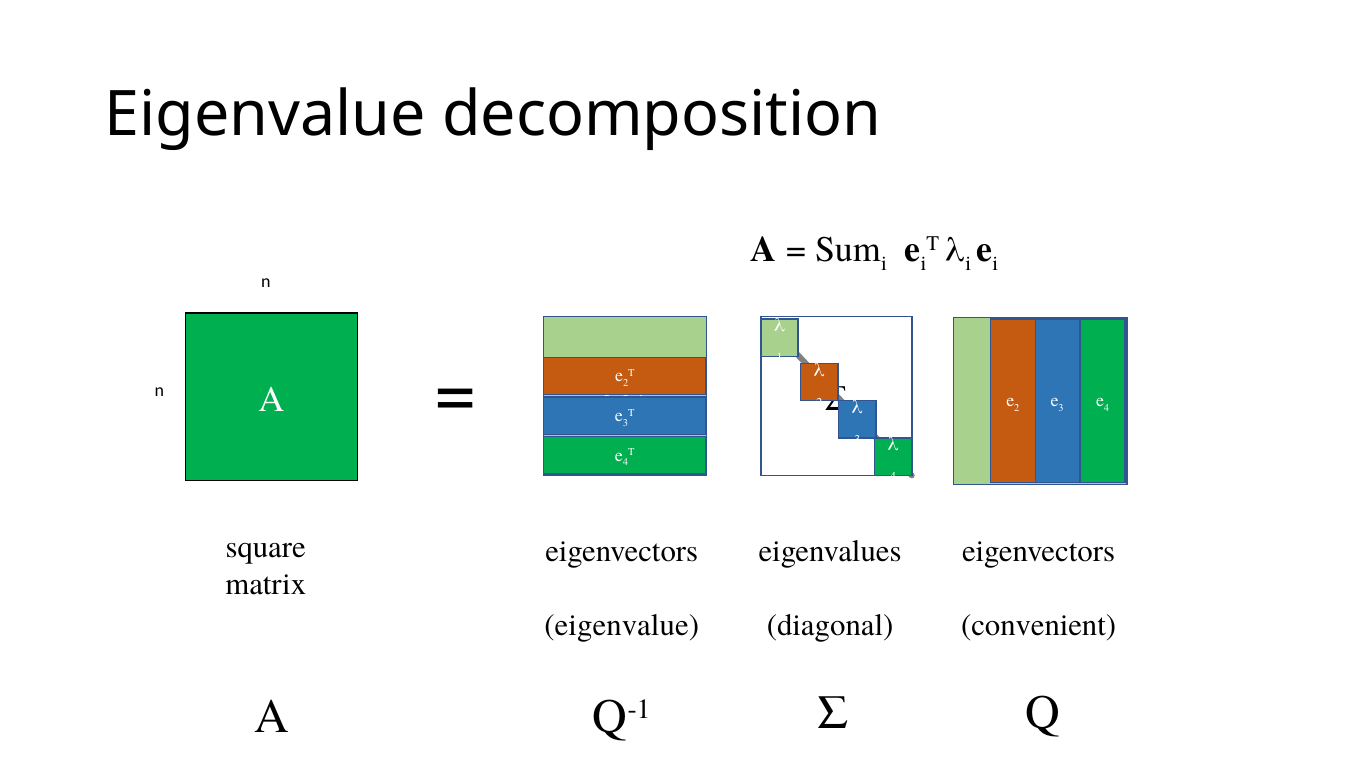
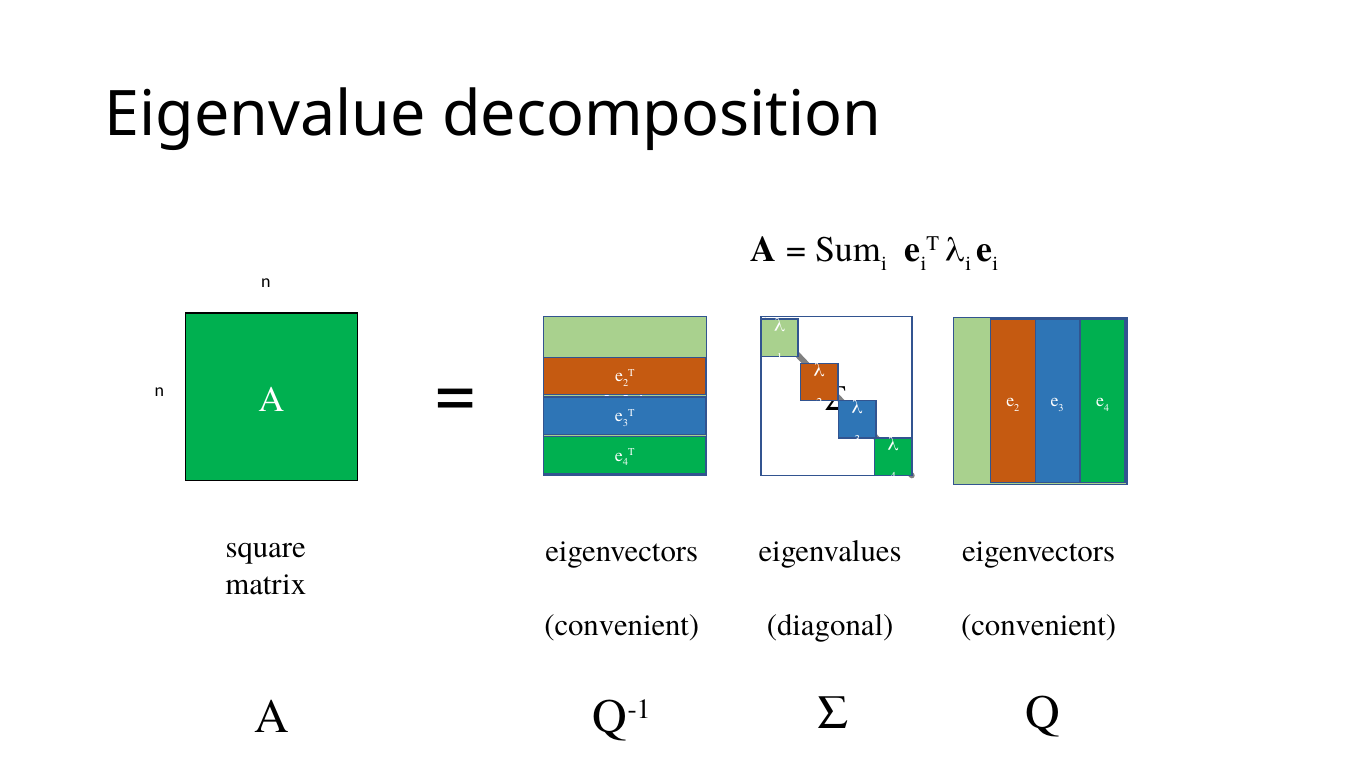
eigenvalue: eigenvalue -> convenient (622, 625)
